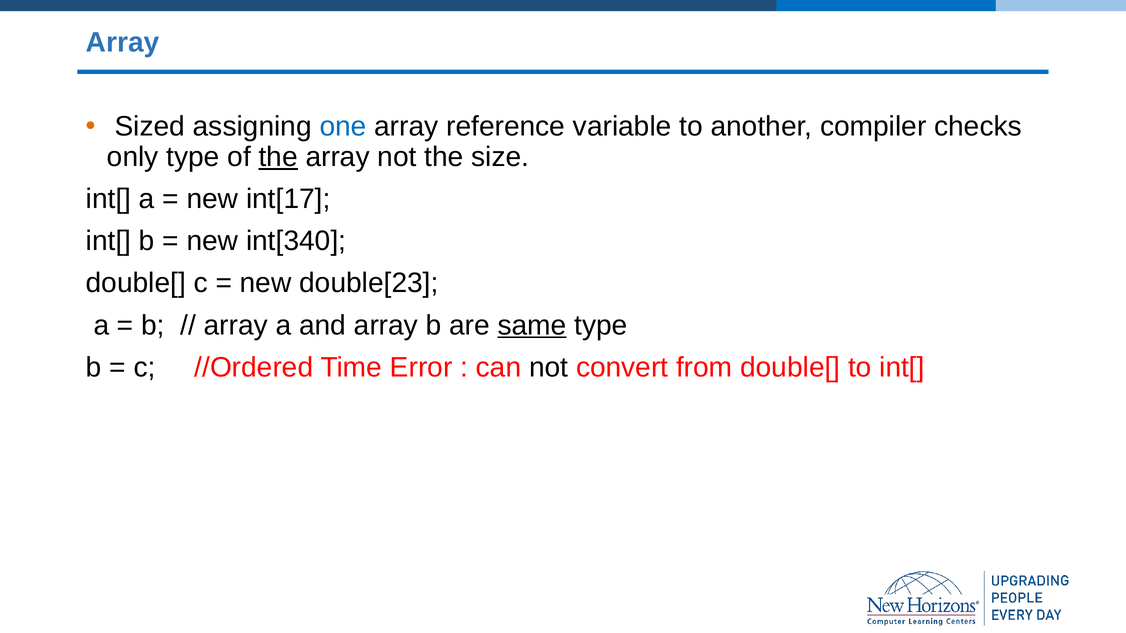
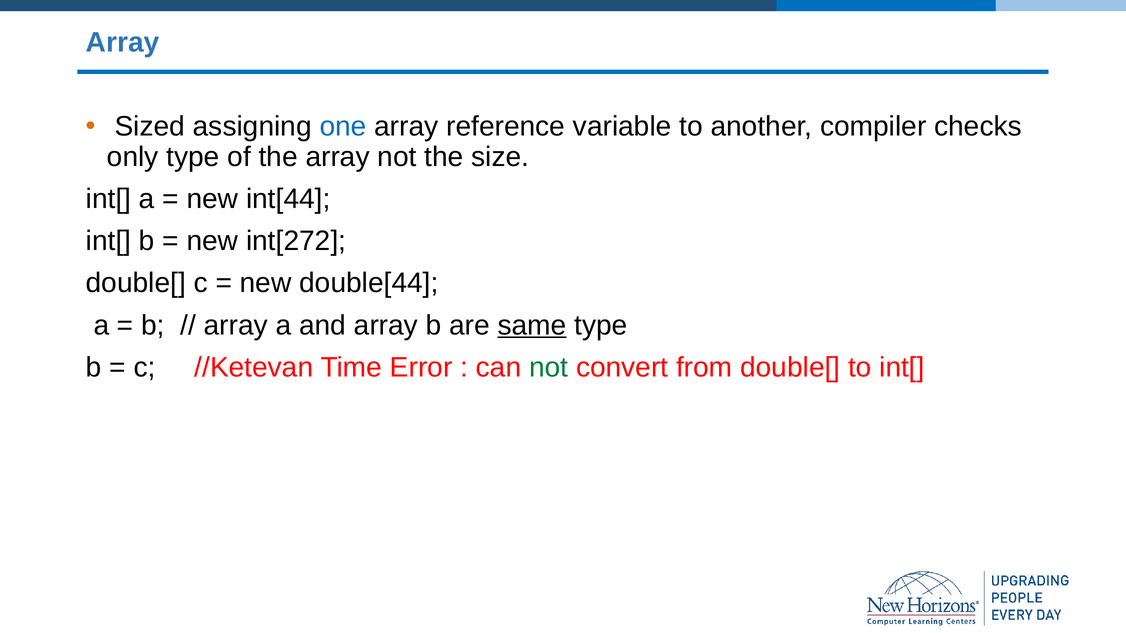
the underline: present -> none (278, 157)
int[17: int[17 -> int[44 (288, 199)
int[340: int[340 -> int[272 (296, 241)
double[23: double[23 -> double[44 (369, 283)
//Ordered: //Ordered -> //Ketevan (254, 368)
not colour: black -> green (549, 368)
